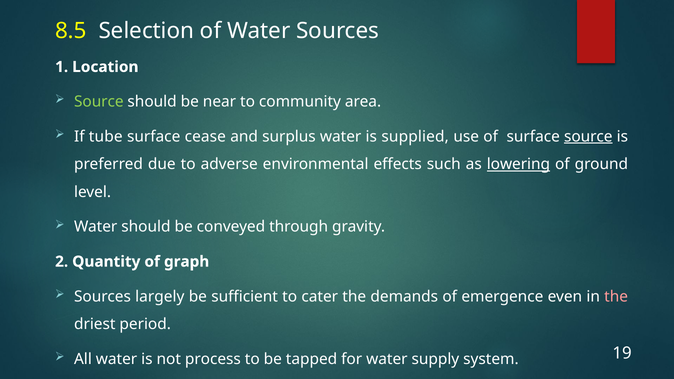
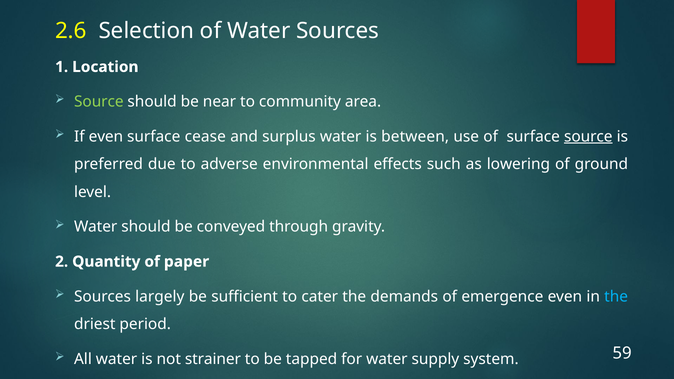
8.5: 8.5 -> 2.6 (71, 31)
If tube: tube -> even (106, 137)
supplied: supplied -> between (415, 137)
lowering underline: present -> none (518, 164)
graph: graph -> paper (187, 262)
the colour: pink -> light blue (616, 297)
process: process -> strainer (213, 359)
19: 19 -> 59 (622, 353)
